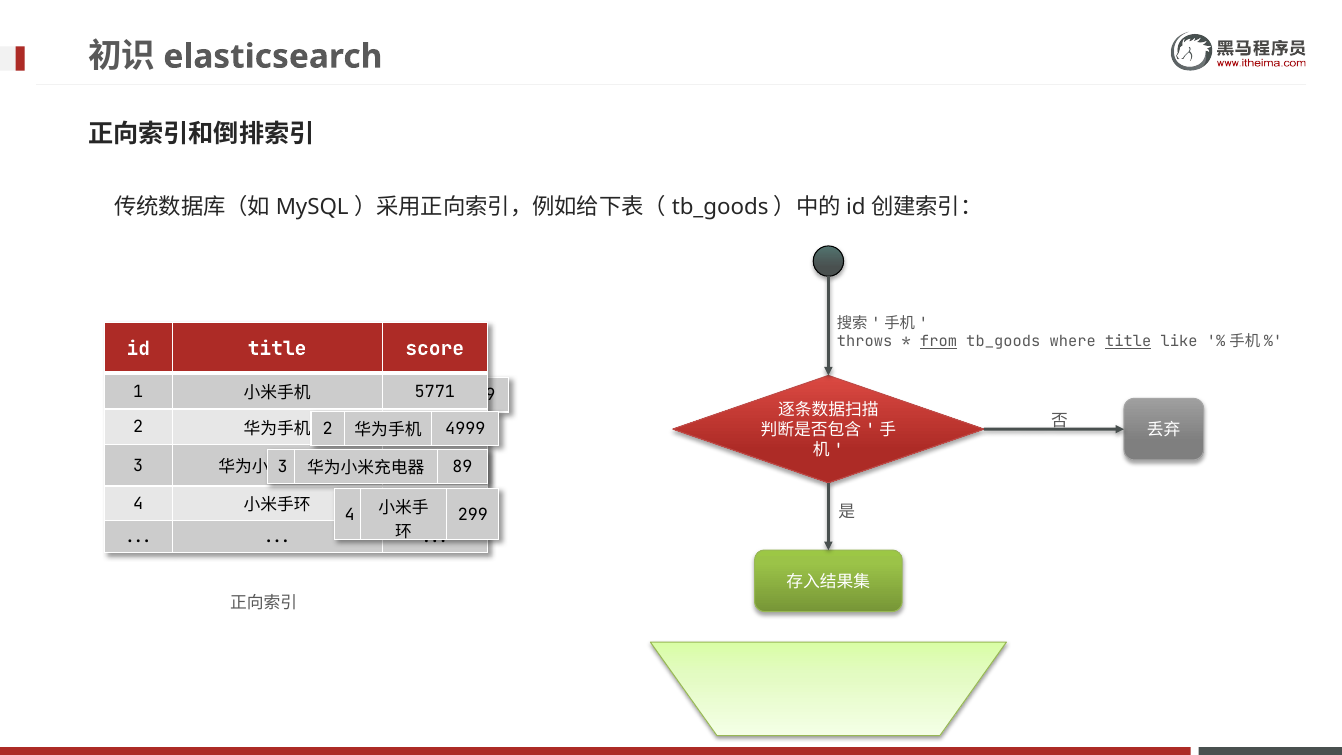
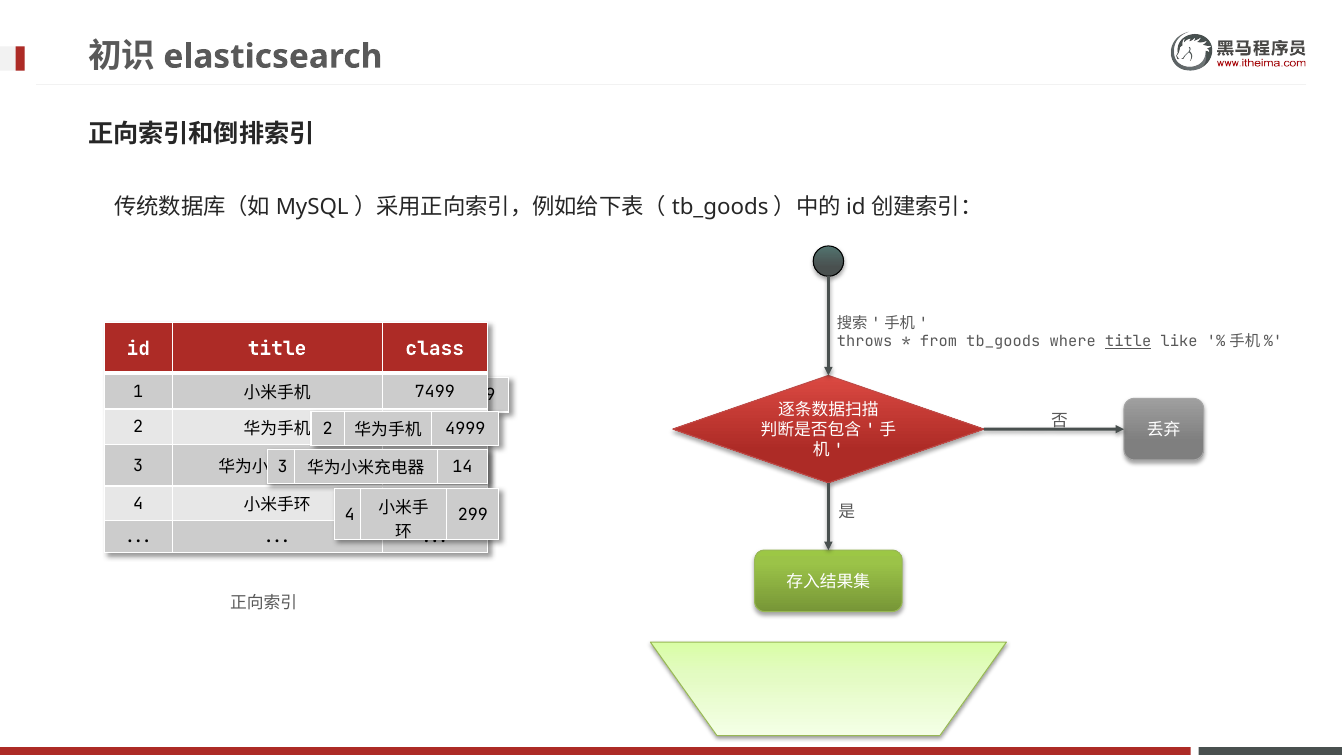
from underline: present -> none (938, 342)
score: score -> class (435, 348)
5771: 5771 -> 7499 (435, 391)
89: 89 -> 14 (462, 467)
